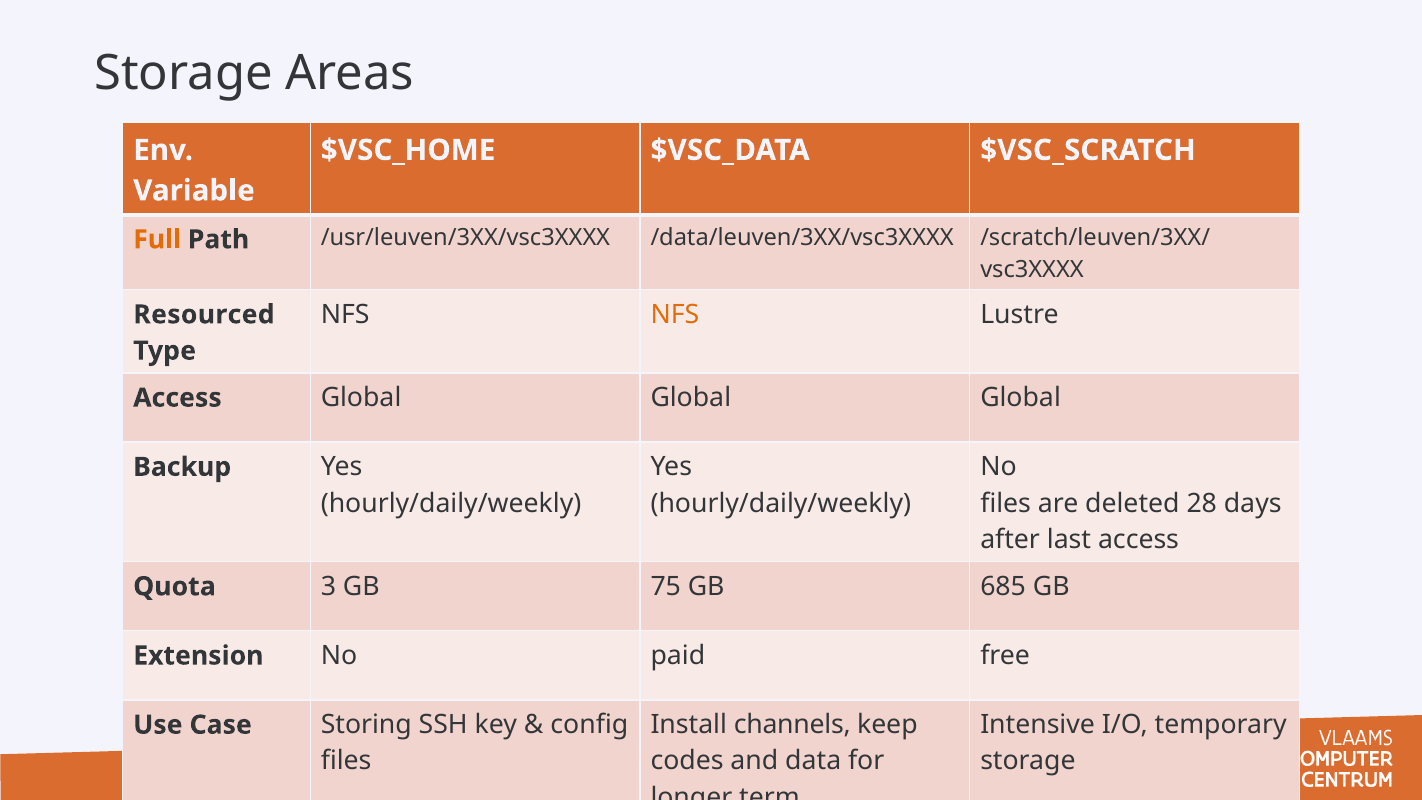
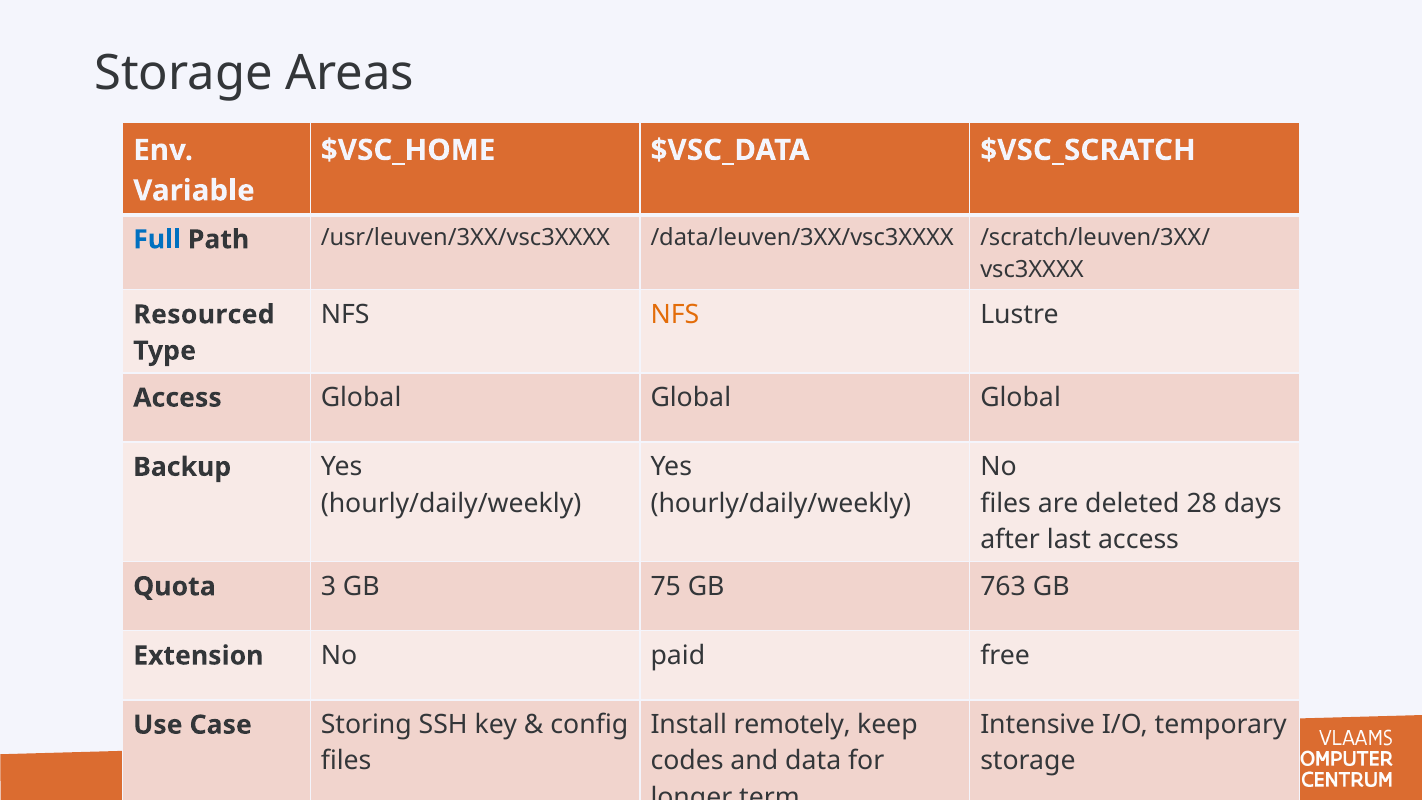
Full colour: orange -> blue (157, 239)
685: 685 -> 763 (1003, 586)
channels: channels -> remotely (792, 725)
